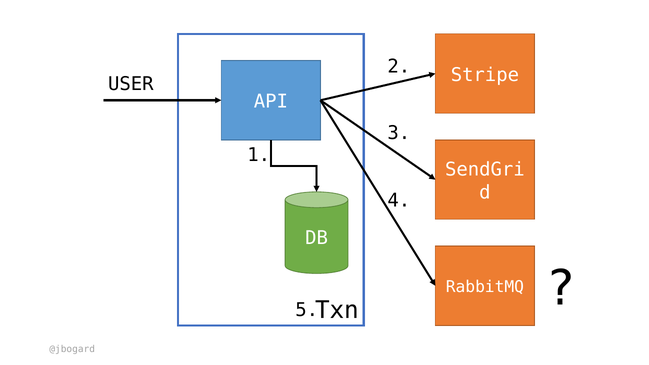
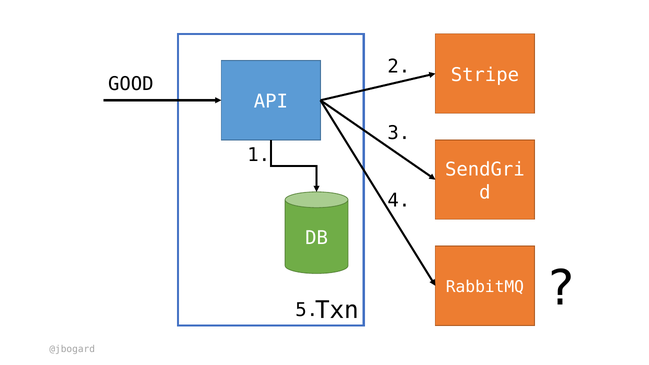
USER: USER -> GOOD (131, 84)
